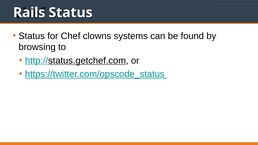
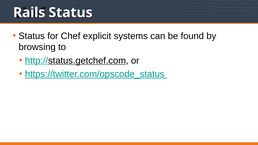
clowns: clowns -> explicit (97, 36)
